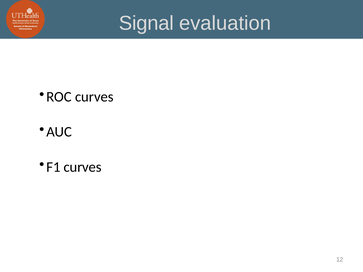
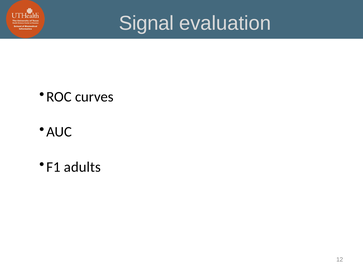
F1 curves: curves -> adults (82, 167)
